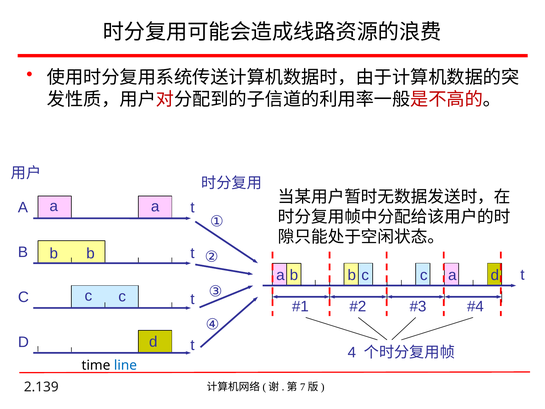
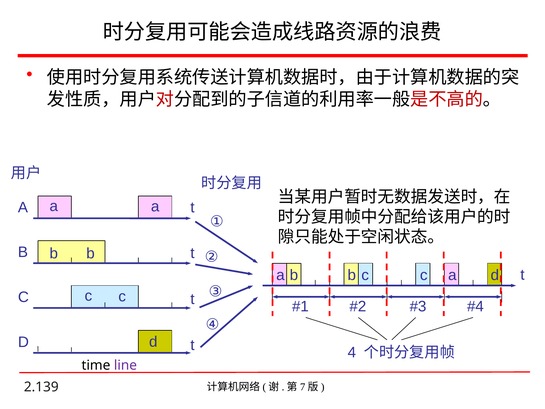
line colour: blue -> purple (125, 365)
